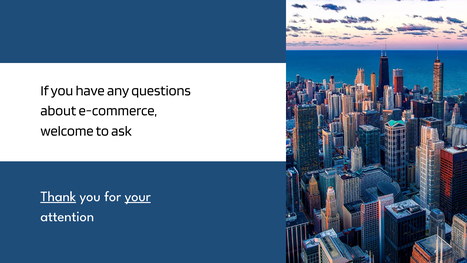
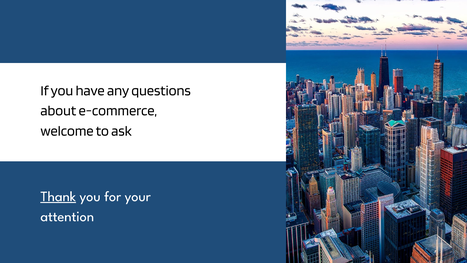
your underline: present -> none (138, 196)
